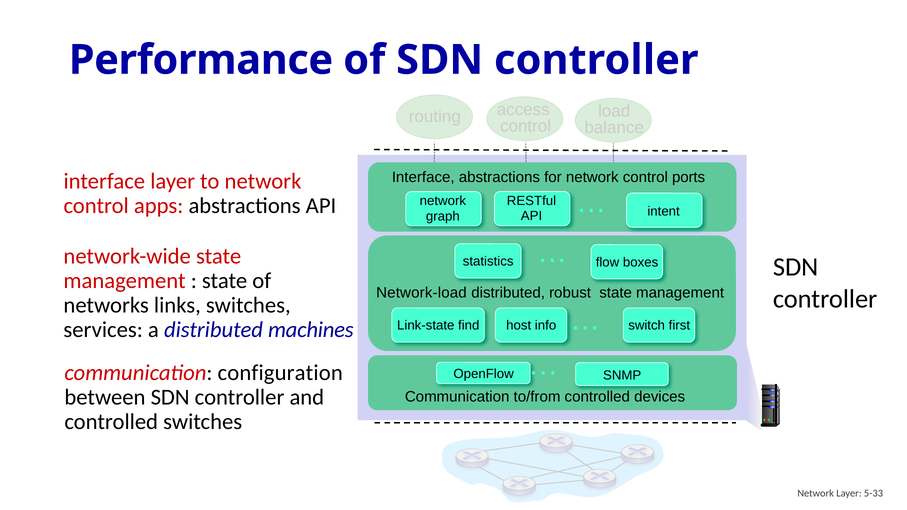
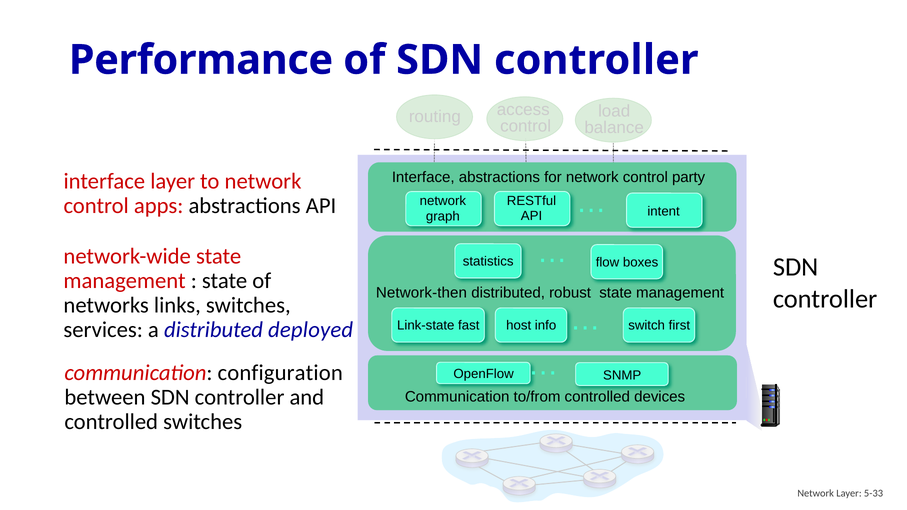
ports: ports -> party (689, 177)
Network-load: Network-load -> Network-then (421, 293)
find: find -> fast (469, 326)
machines: machines -> deployed (311, 330)
